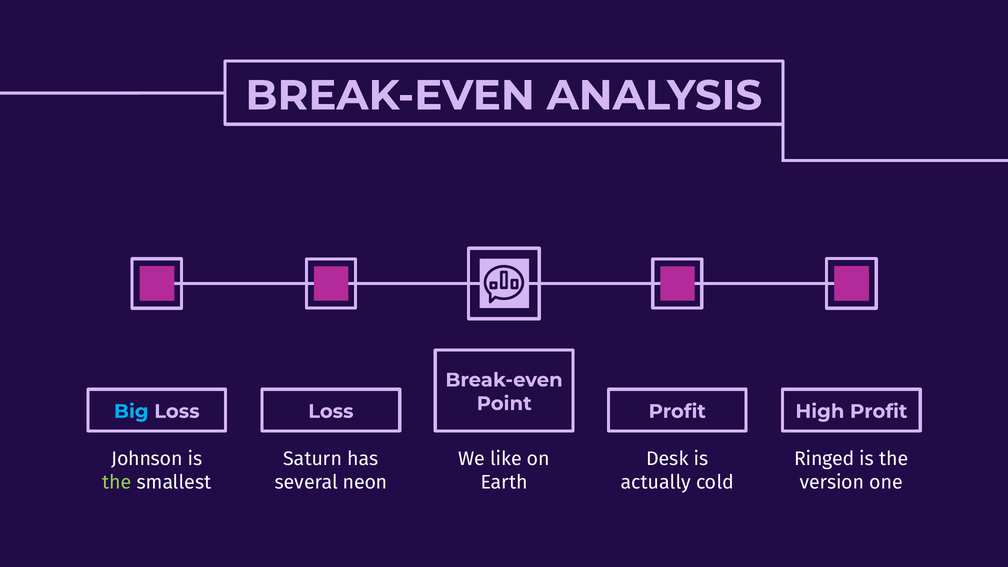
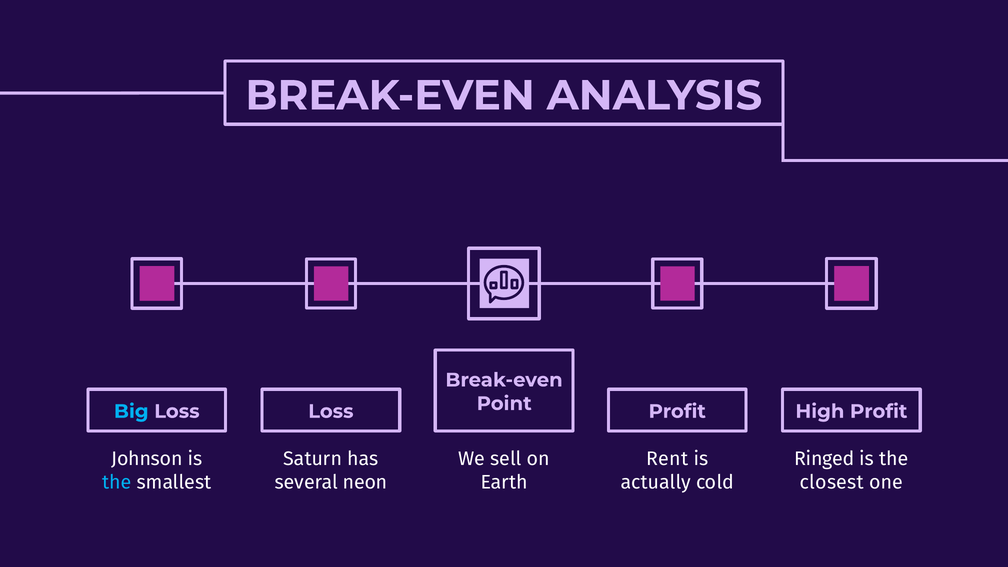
like: like -> sell (506, 459)
Desk: Desk -> Rent (667, 459)
the colour: light green -> light blue (117, 482)
version: version -> closest (832, 482)
